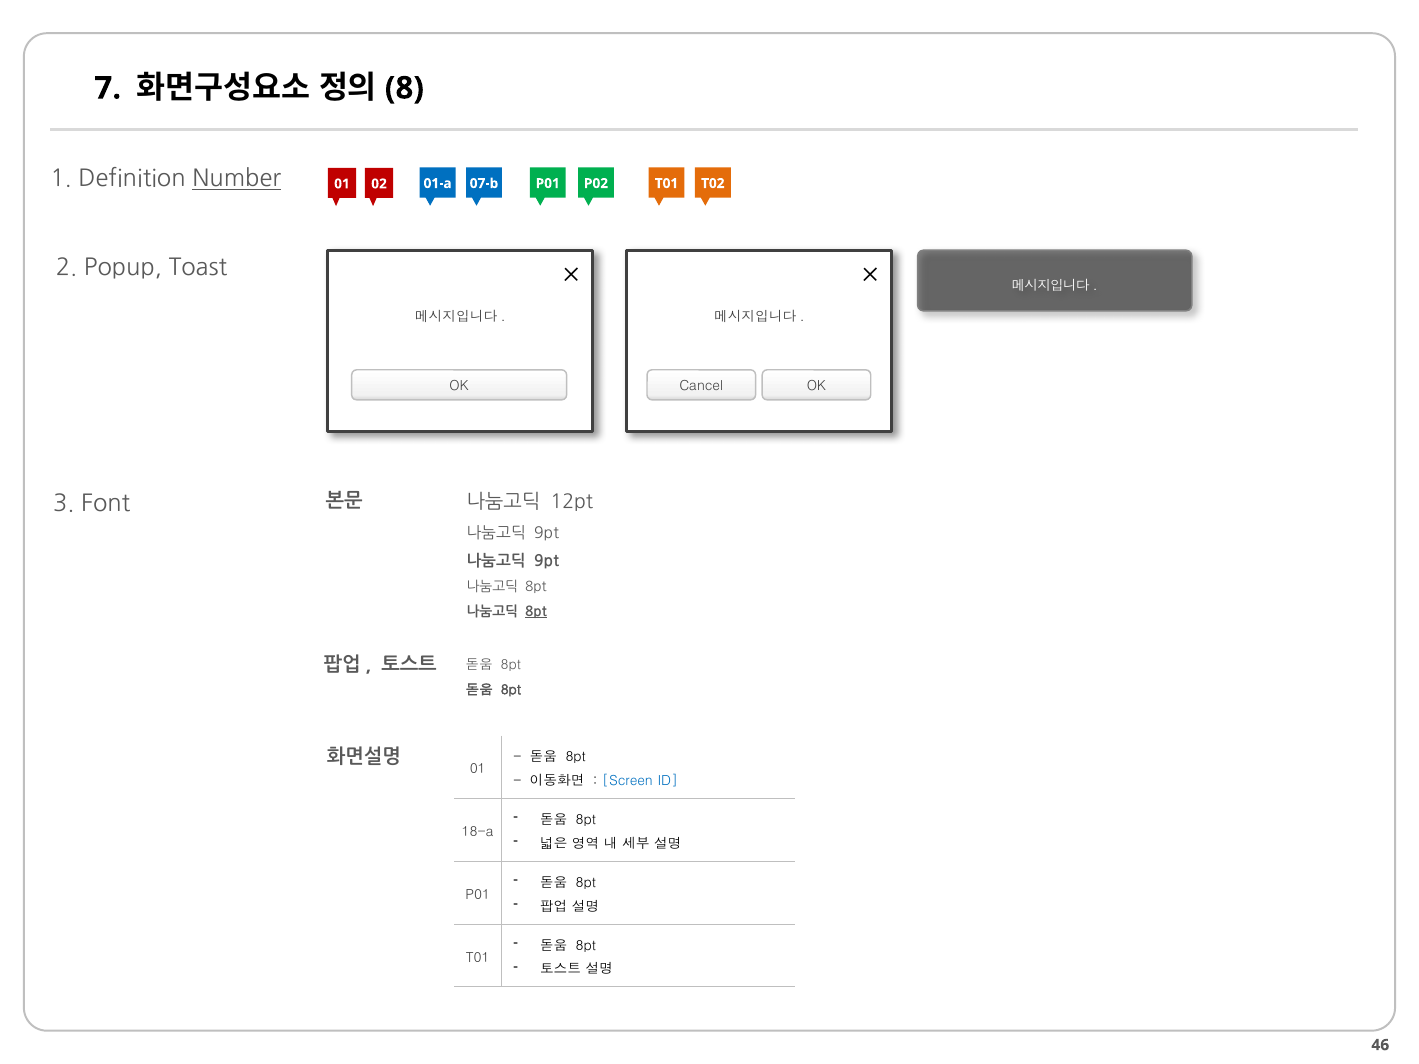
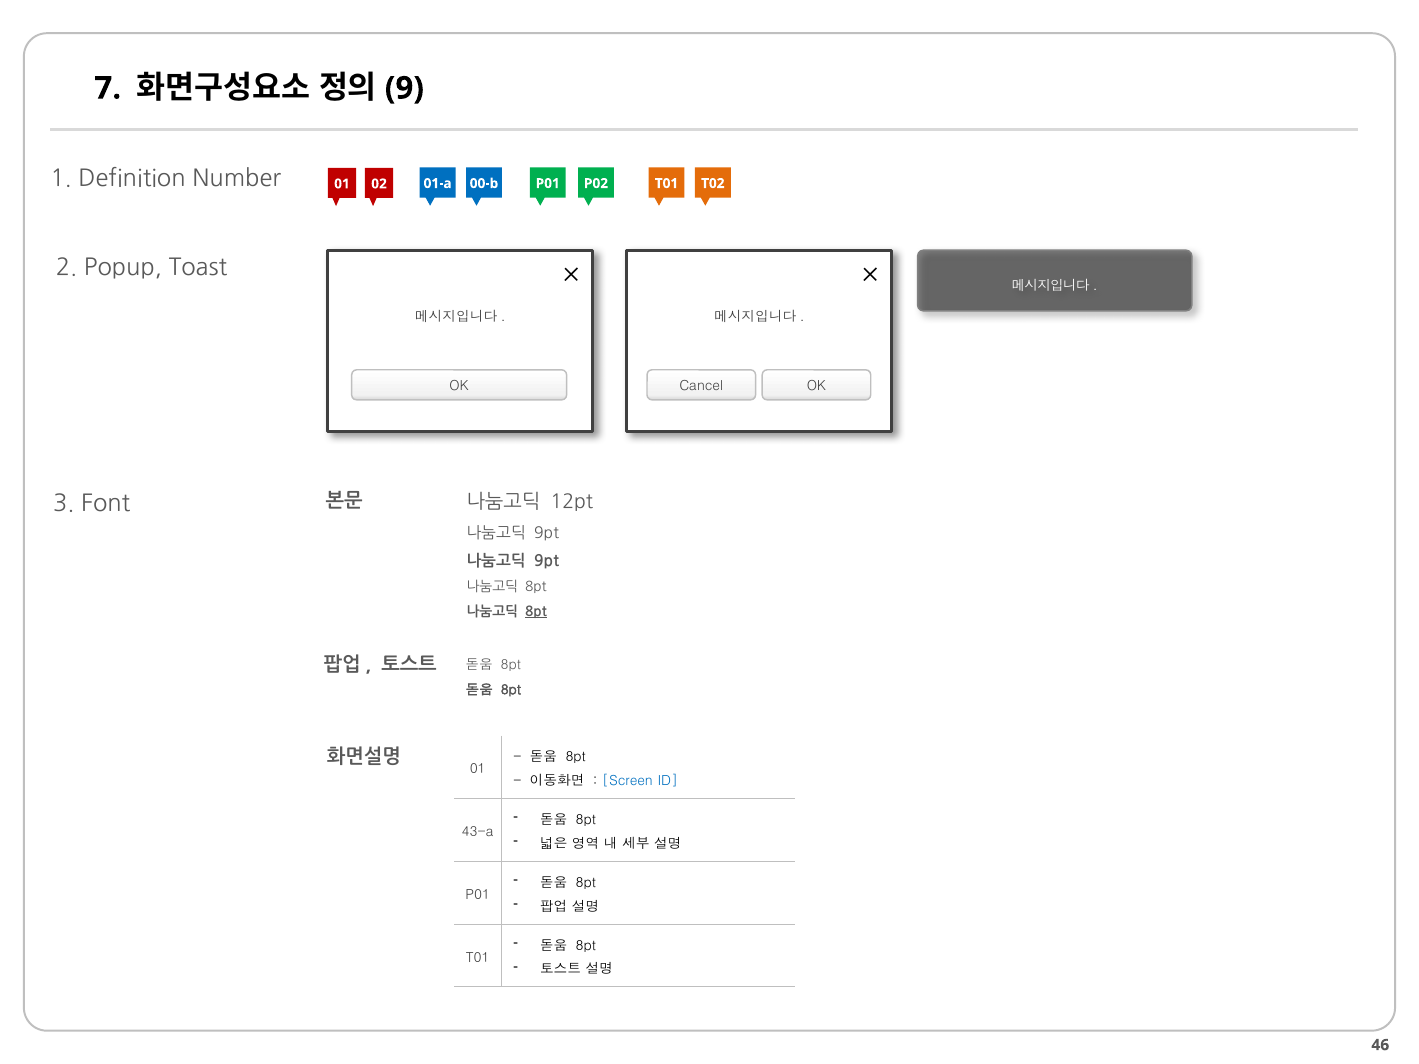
8: 8 -> 9 (404, 88)
Number underline: present -> none (237, 179)
07-b: 07-b -> 00-b (484, 183)
18-a: 18-a -> 43-a (478, 832)
